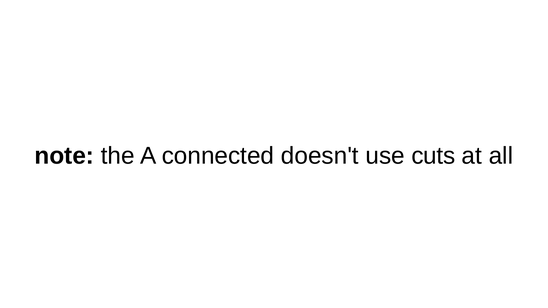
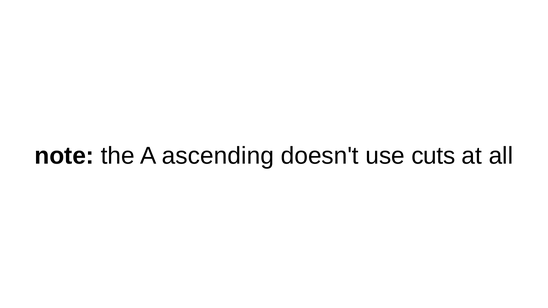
connected: connected -> ascending (218, 156)
